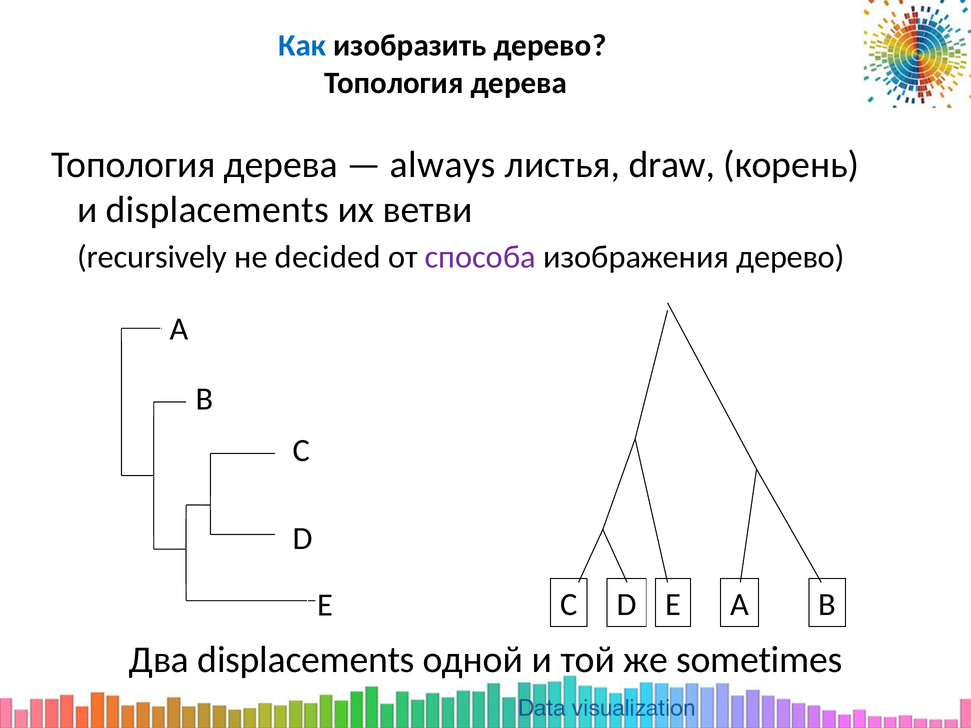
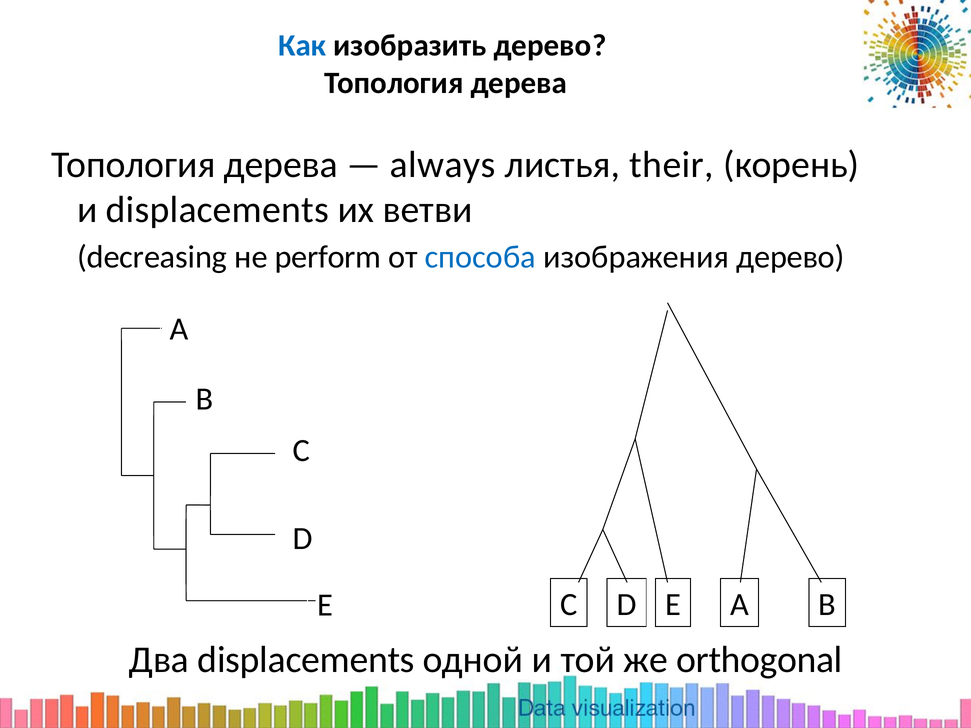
draw: draw -> their (671, 165)
recursively: recursively -> decreasing (152, 257)
decided: decided -> perform (328, 257)
способа colour: purple -> blue (480, 257)
sometimes: sometimes -> orthogonal (759, 660)
